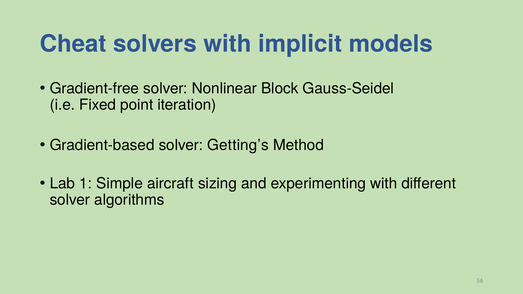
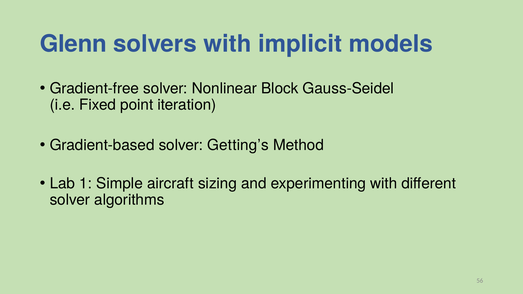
Cheat: Cheat -> Glenn (73, 44)
